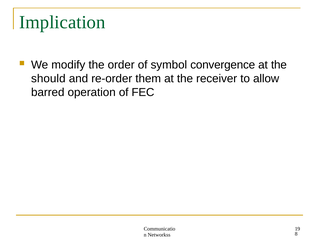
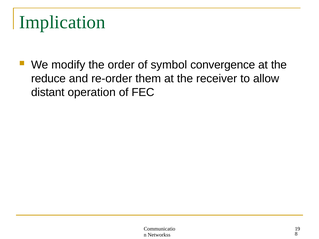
should: should -> reduce (48, 79)
barred: barred -> distant (48, 92)
